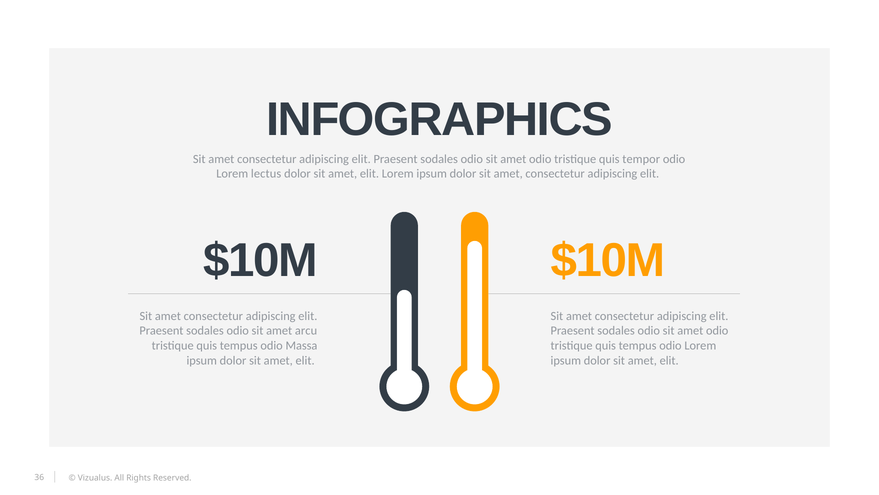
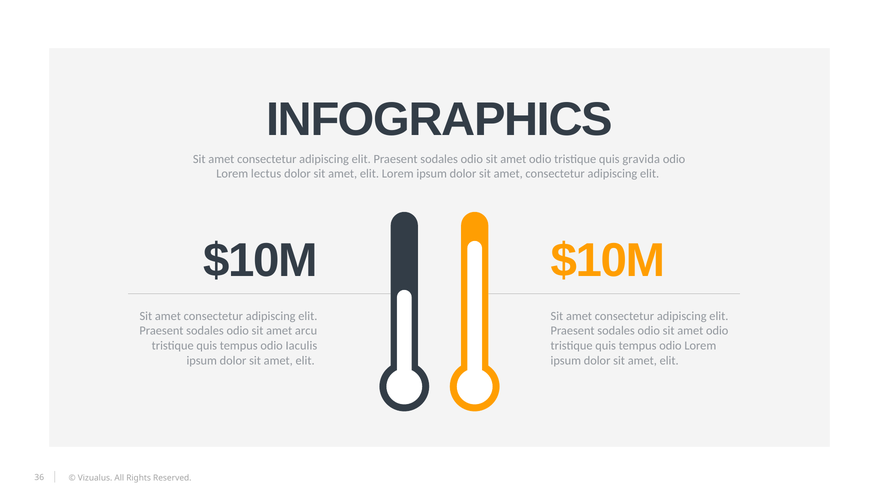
tempor: tempor -> gravida (641, 159)
Massa: Massa -> Iaculis (301, 345)
